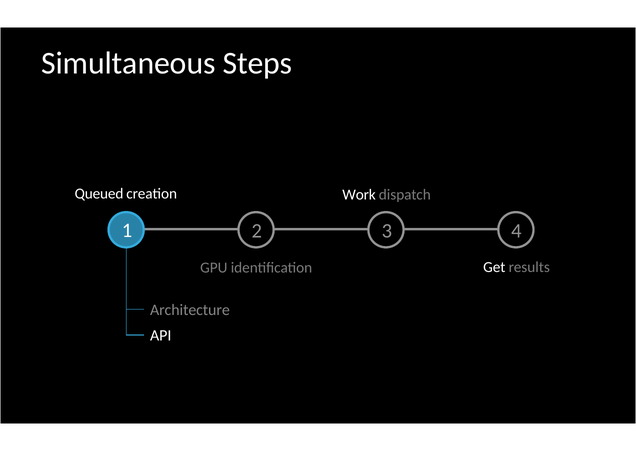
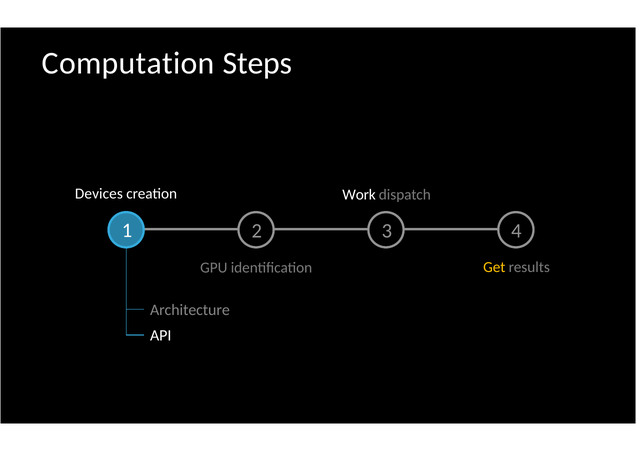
Simultaneous: Simultaneous -> Computation (128, 63)
Queued: Queued -> Devices (99, 194)
Get colour: white -> yellow (494, 267)
